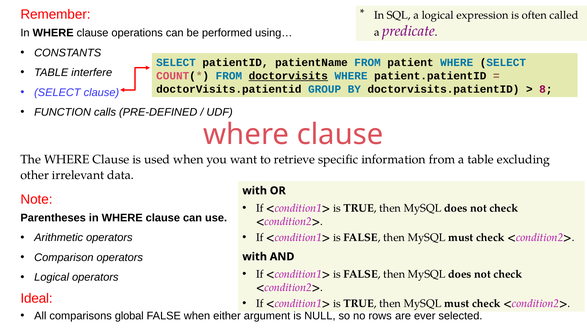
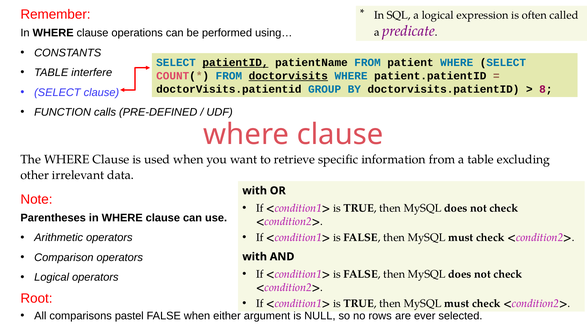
patientID underline: none -> present (235, 63)
Ideal: Ideal -> Root (36, 299)
global: global -> pastel (129, 316)
